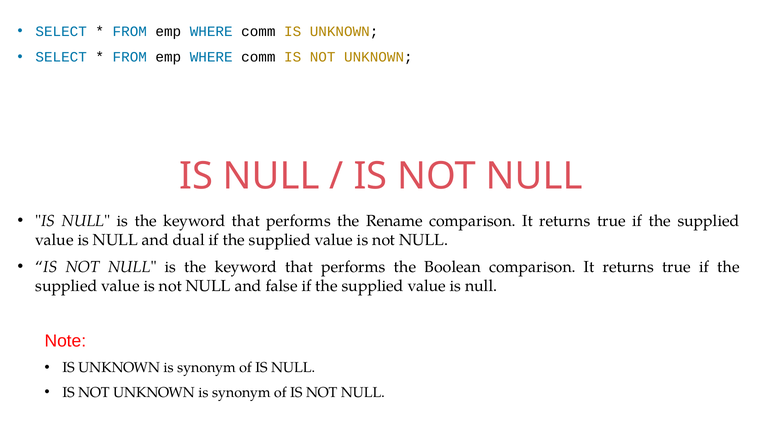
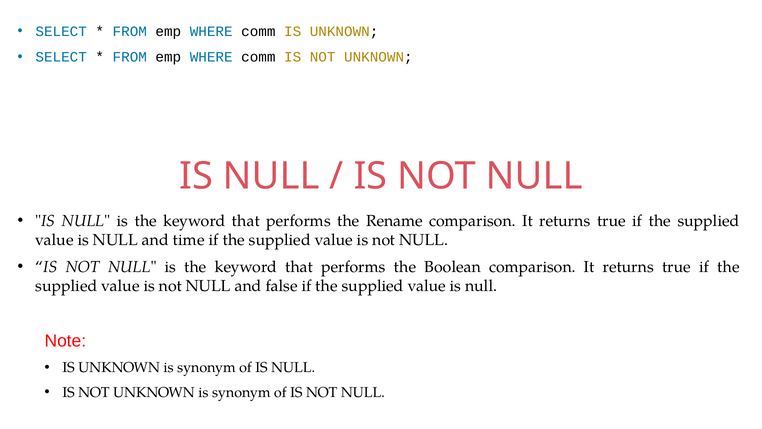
dual: dual -> time (189, 240)
